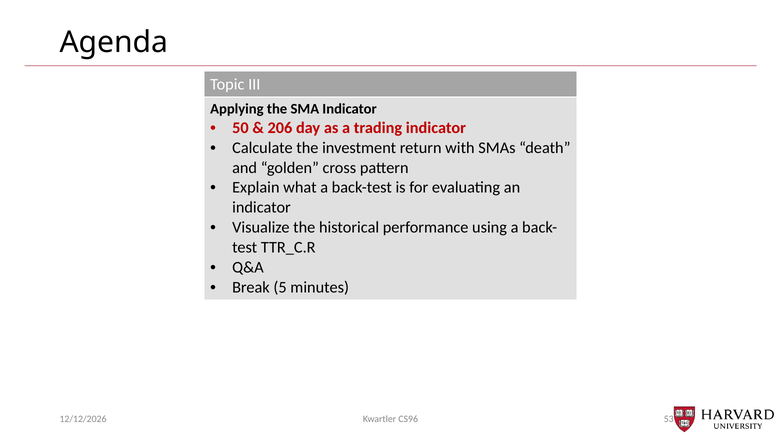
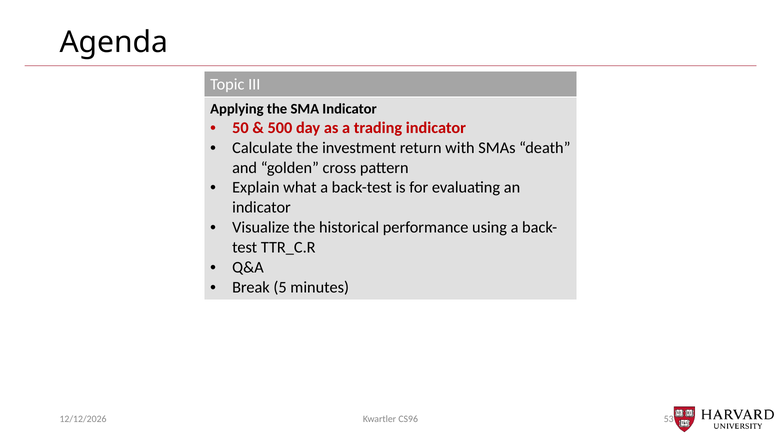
206: 206 -> 500 (280, 128)
